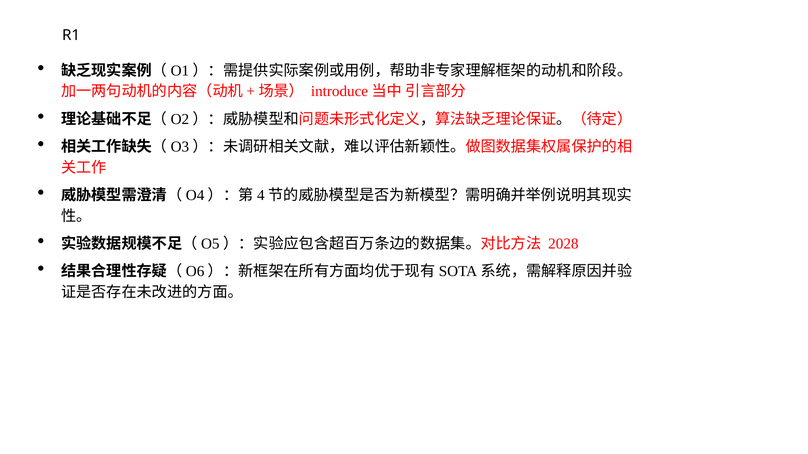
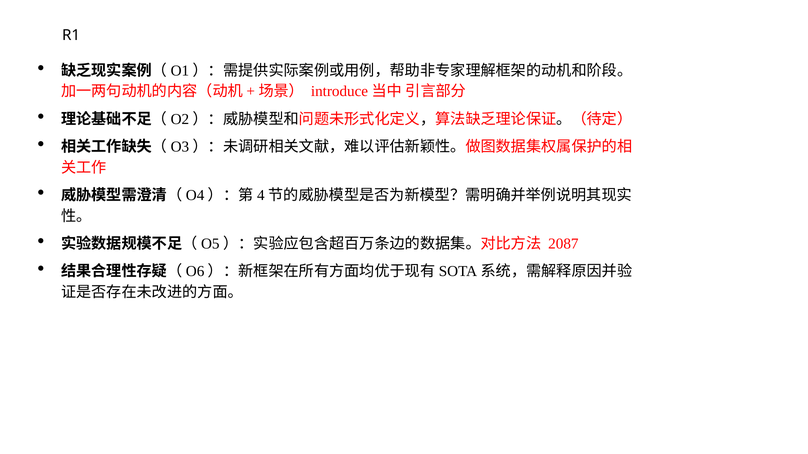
2028: 2028 -> 2087 (563, 244)
